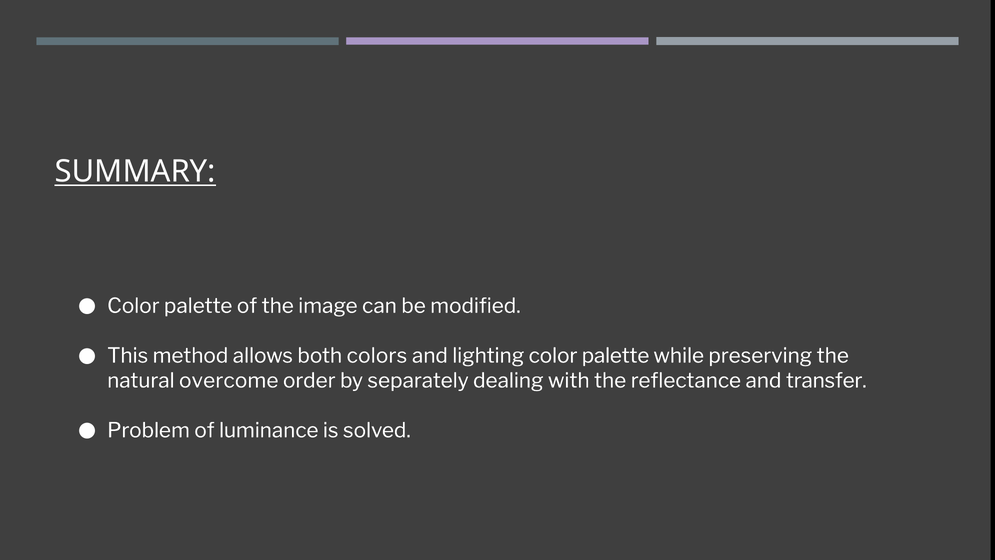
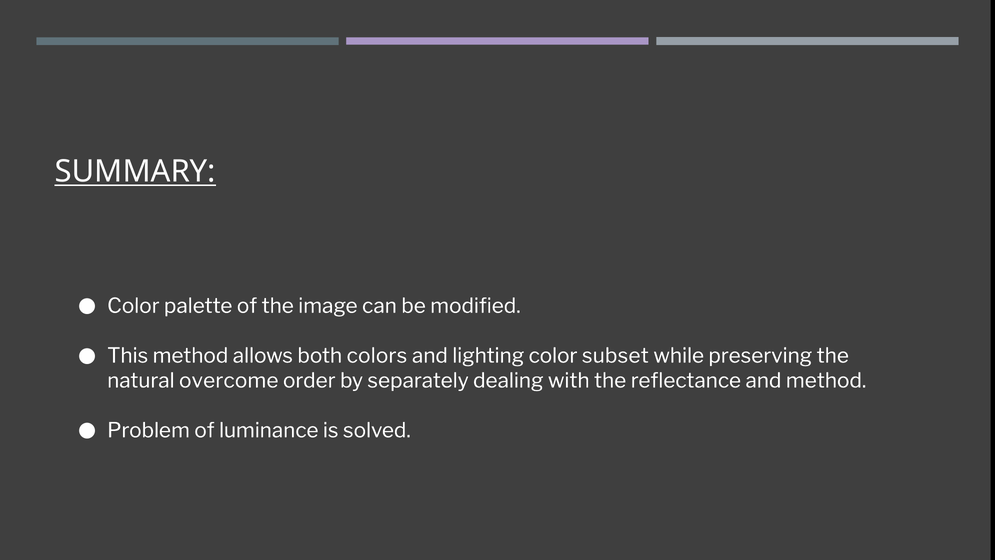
lighting color palette: palette -> subset (615, 356)
and transfer: transfer -> method (826, 380)
